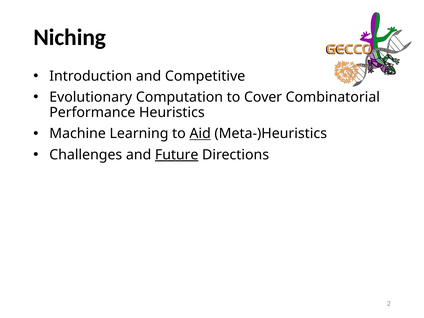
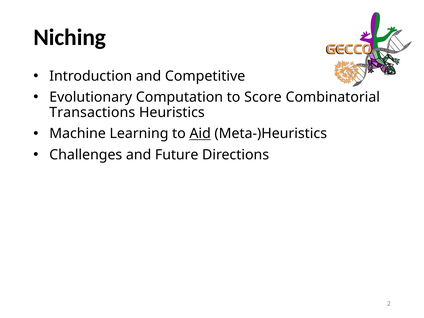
Cover: Cover -> Score (263, 97)
Performance: Performance -> Transactions (92, 112)
Future underline: present -> none (177, 155)
